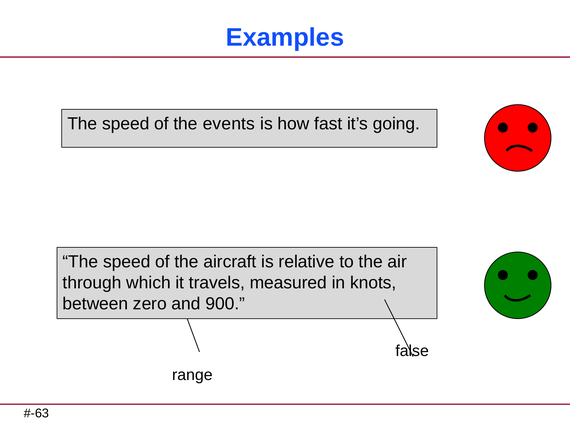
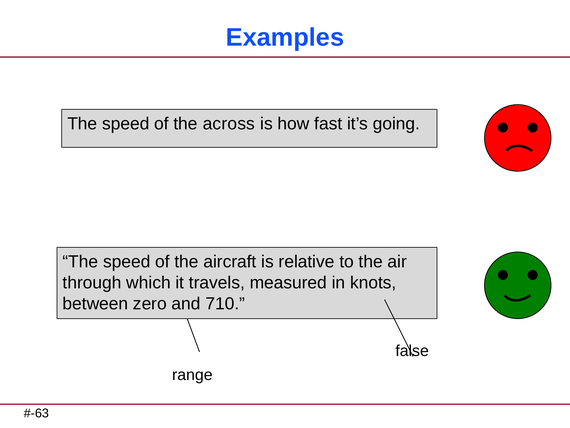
events: events -> across (229, 124)
900: 900 -> 710 (225, 303)
